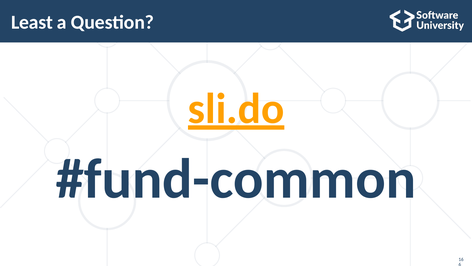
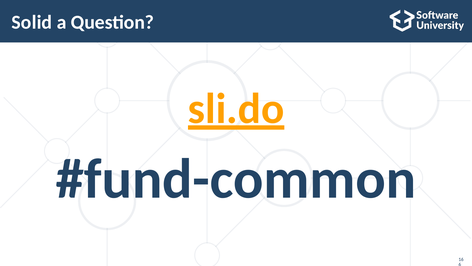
Least: Least -> Solid (32, 22)
